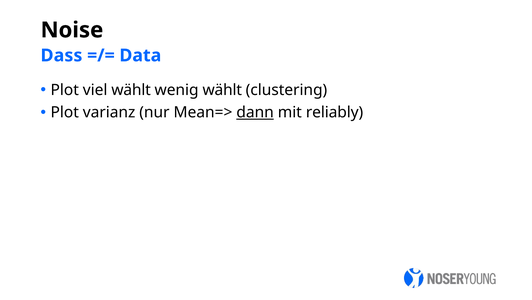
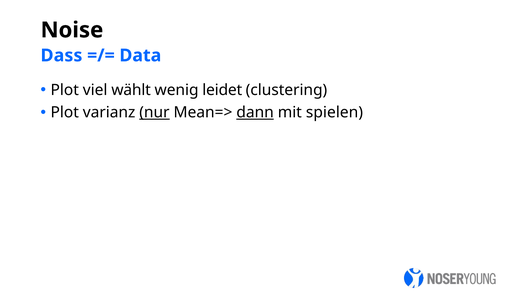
wenig wählt: wählt -> leidet (222, 90)
nur underline: none -> present (154, 112)
reliably: reliably -> spielen (334, 112)
